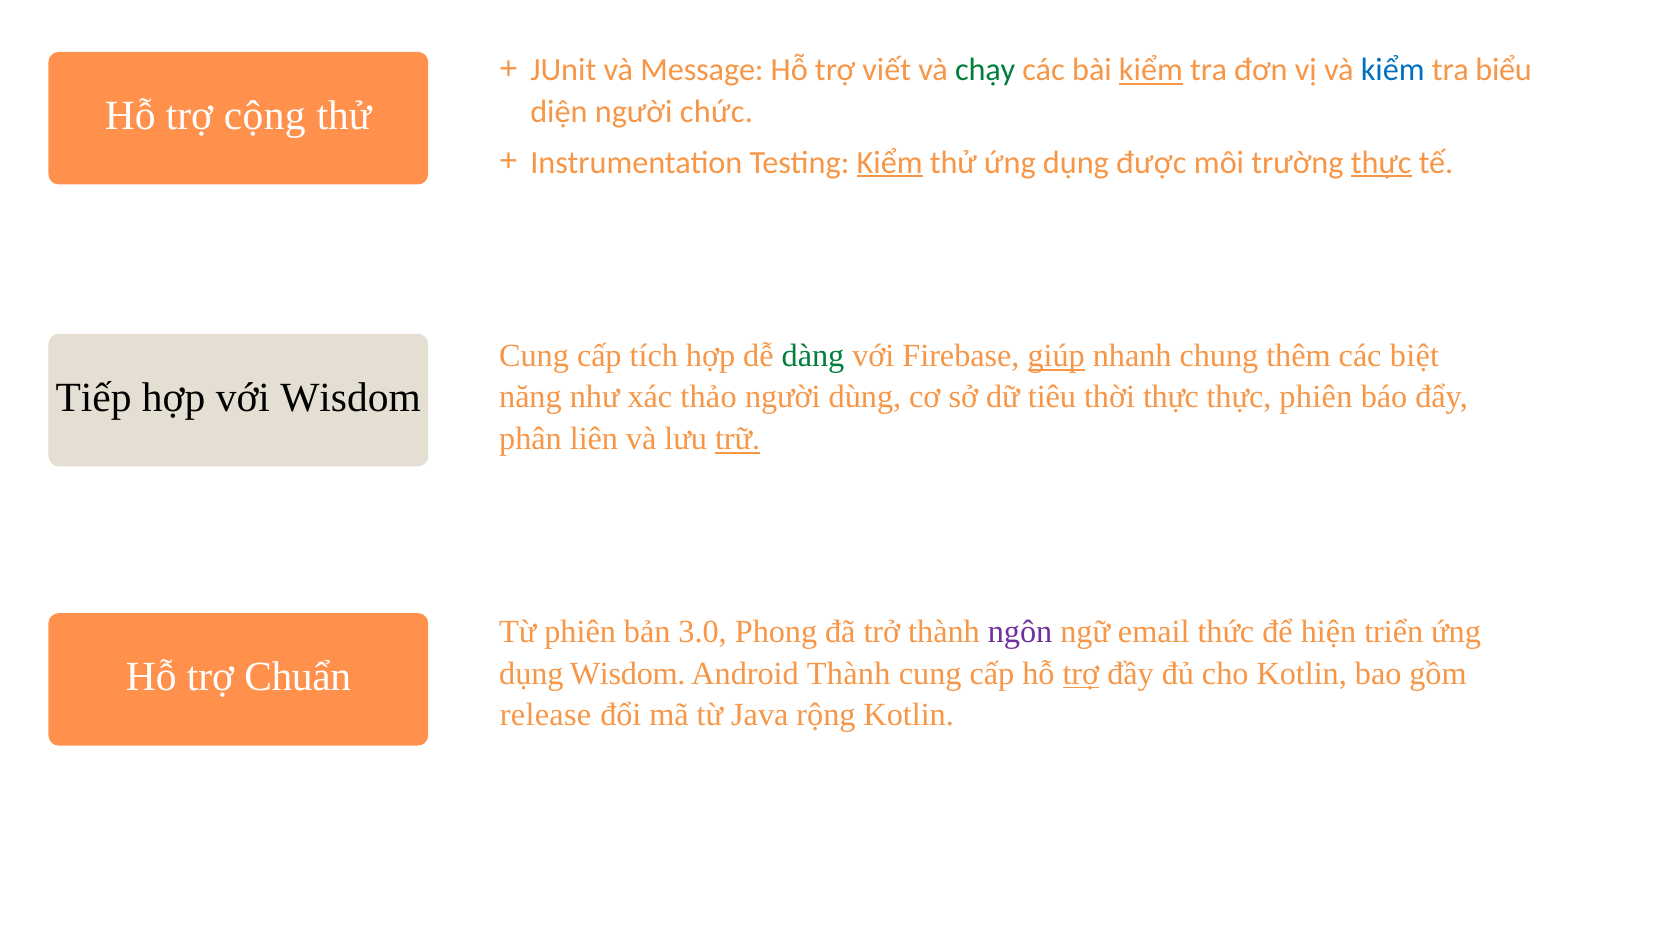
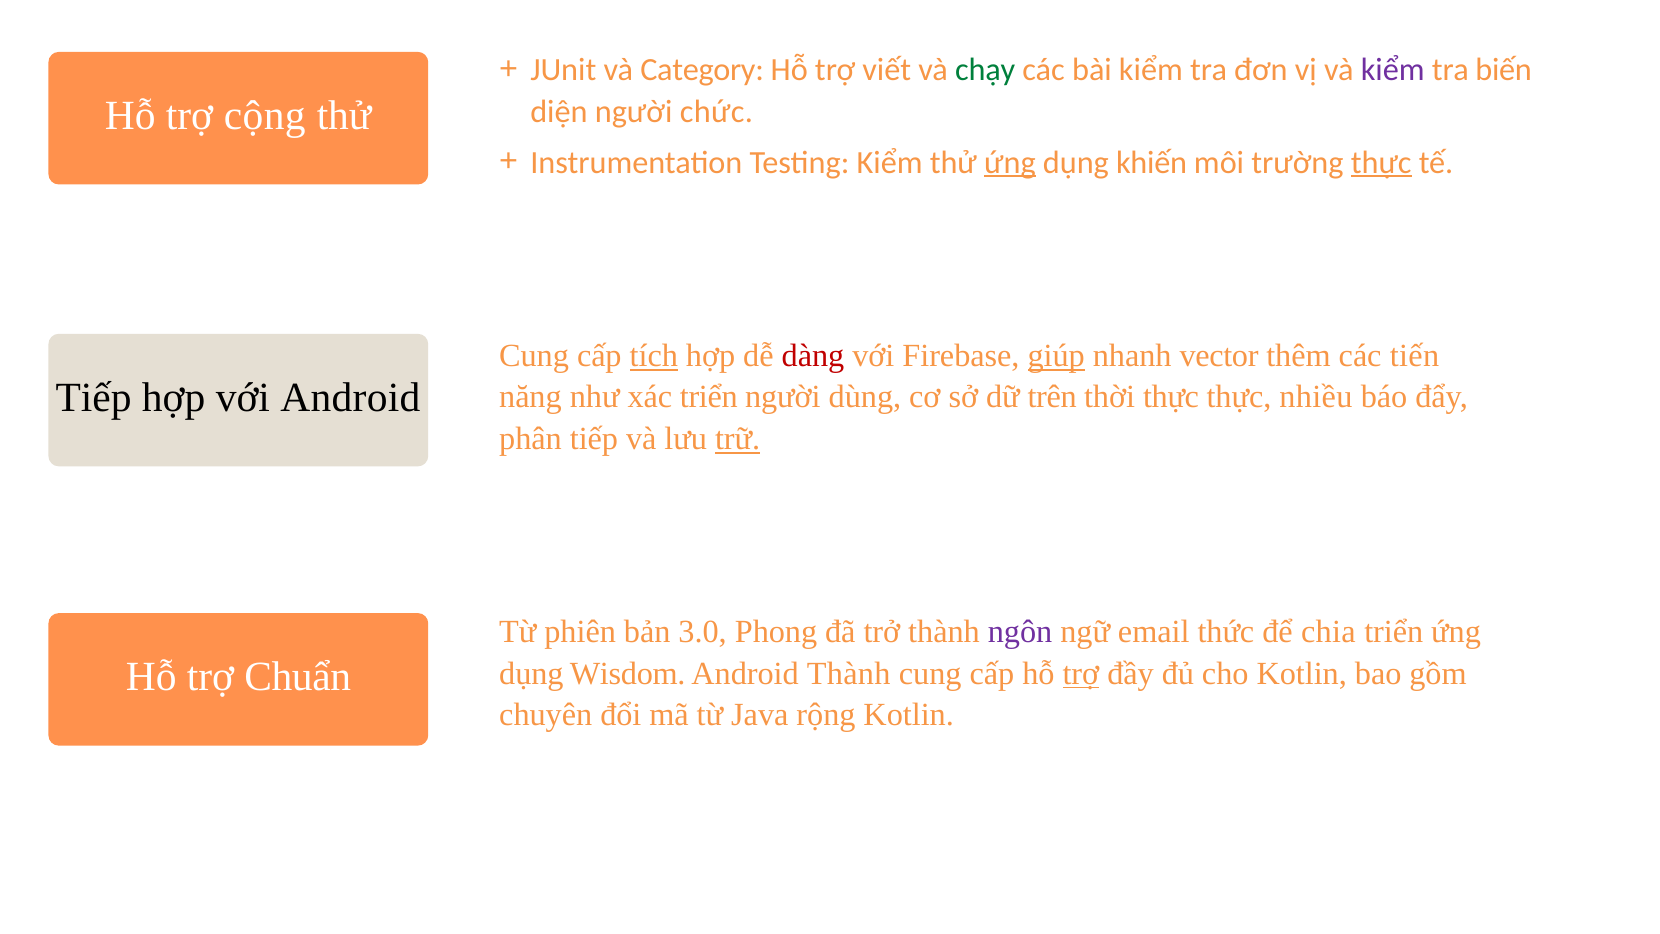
Message: Message -> Category (702, 70)
kiểm underline: present -> none (1151, 70)
kiểm colour: blue -> purple (1393, 70)
biểu: biểu -> biến (1504, 70)
Kiểm underline: present -> none (890, 162)
ứng underline: none -> present (1010, 162)
được: được -> khiến (1152, 162)
tích underline: none -> present (654, 356)
dàng colour: green -> red (813, 356)
chung: chung -> vector (1219, 356)
biệt: biệt -> tiến (1414, 356)
với Wisdom: Wisdom -> Android (350, 397)
xác thảo: thảo -> triển (709, 397)
tiêu: tiêu -> trên (1052, 397)
thực phiên: phiên -> nhiều (1316, 397)
phân liên: liên -> tiếp (594, 439)
hiện: hiện -> chia (1328, 632)
release: release -> chuyên (546, 715)
